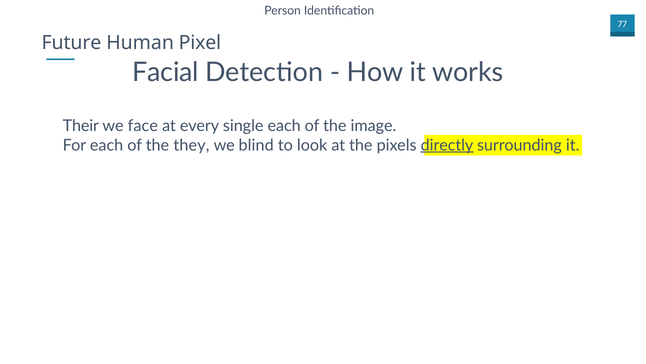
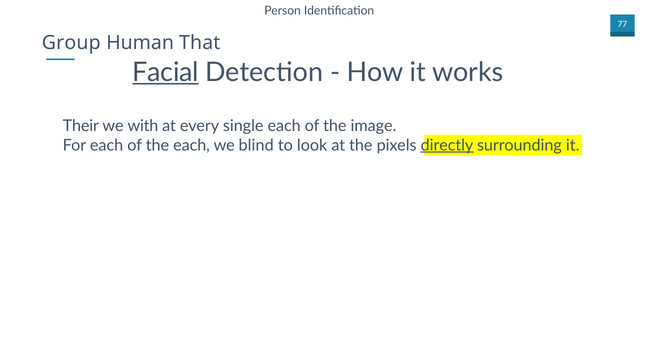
Future: Future -> Group (71, 43)
Pixel: Pixel -> That (200, 43)
Facial underline: none -> present (166, 72)
face: face -> with (143, 126)
the they: they -> each (192, 145)
